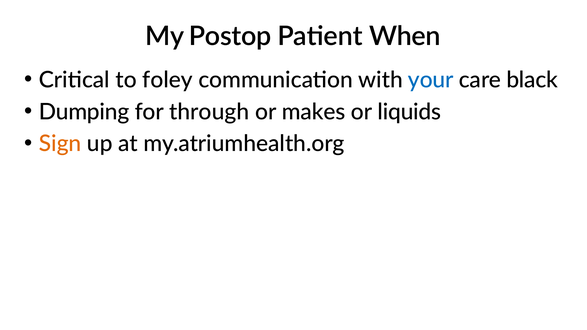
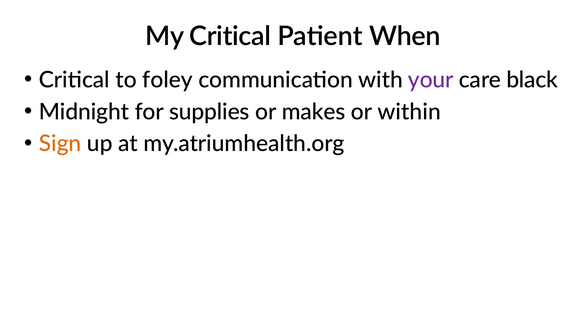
My Postop: Postop -> Critical (230, 36)
your colour: blue -> purple (431, 80)
Dumping: Dumping -> Midnight (84, 112)
through: through -> supplies (209, 112)
liquids: liquids -> within (409, 112)
